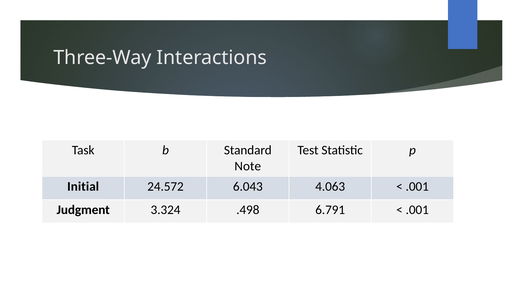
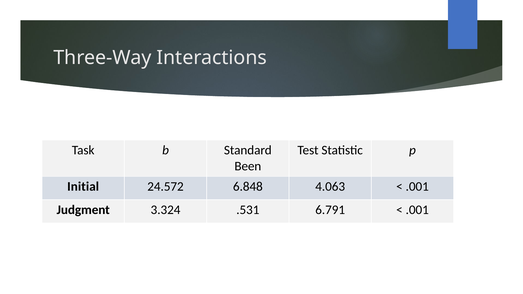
Note: Note -> Been (248, 166)
6.043: 6.043 -> 6.848 (248, 187)
.498: .498 -> .531 (248, 210)
